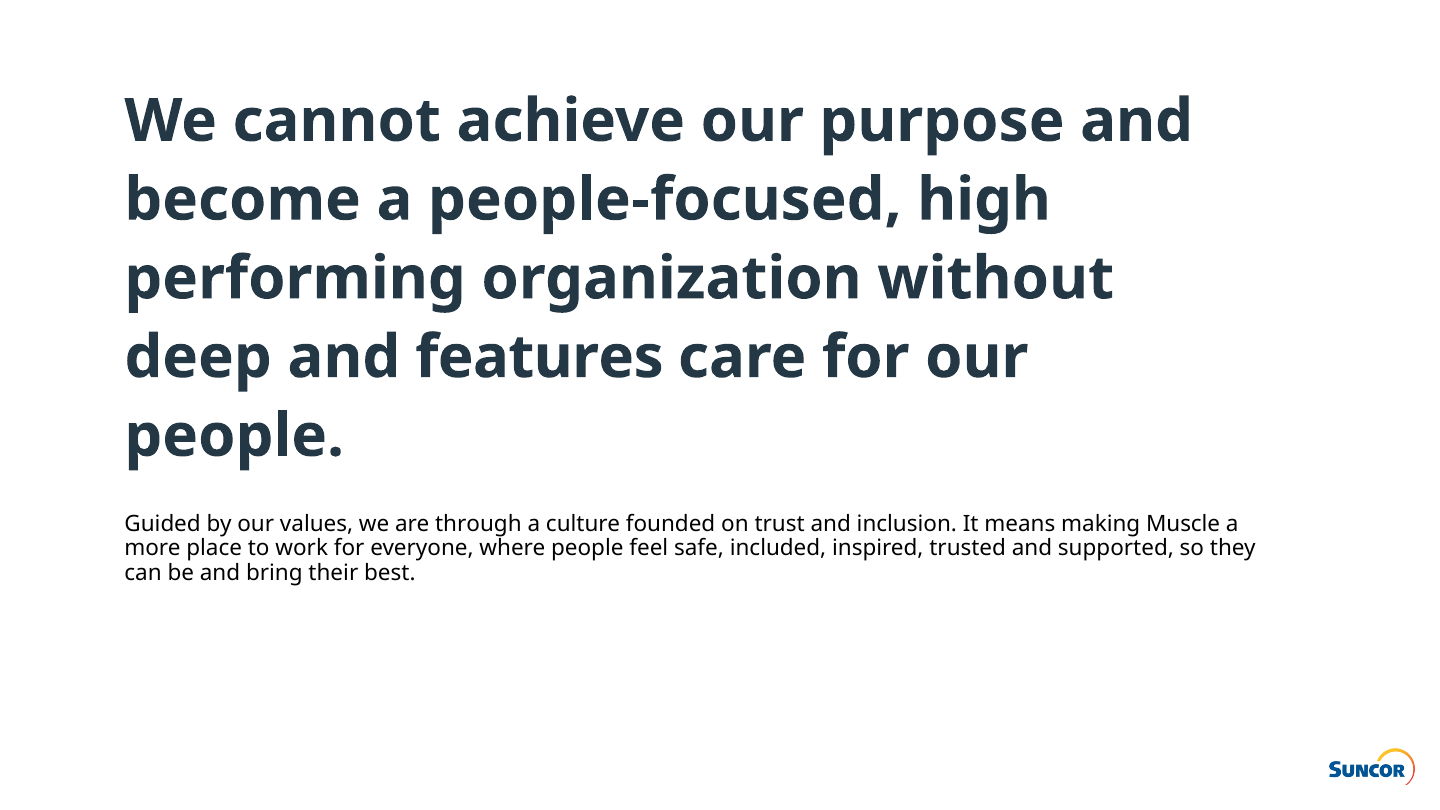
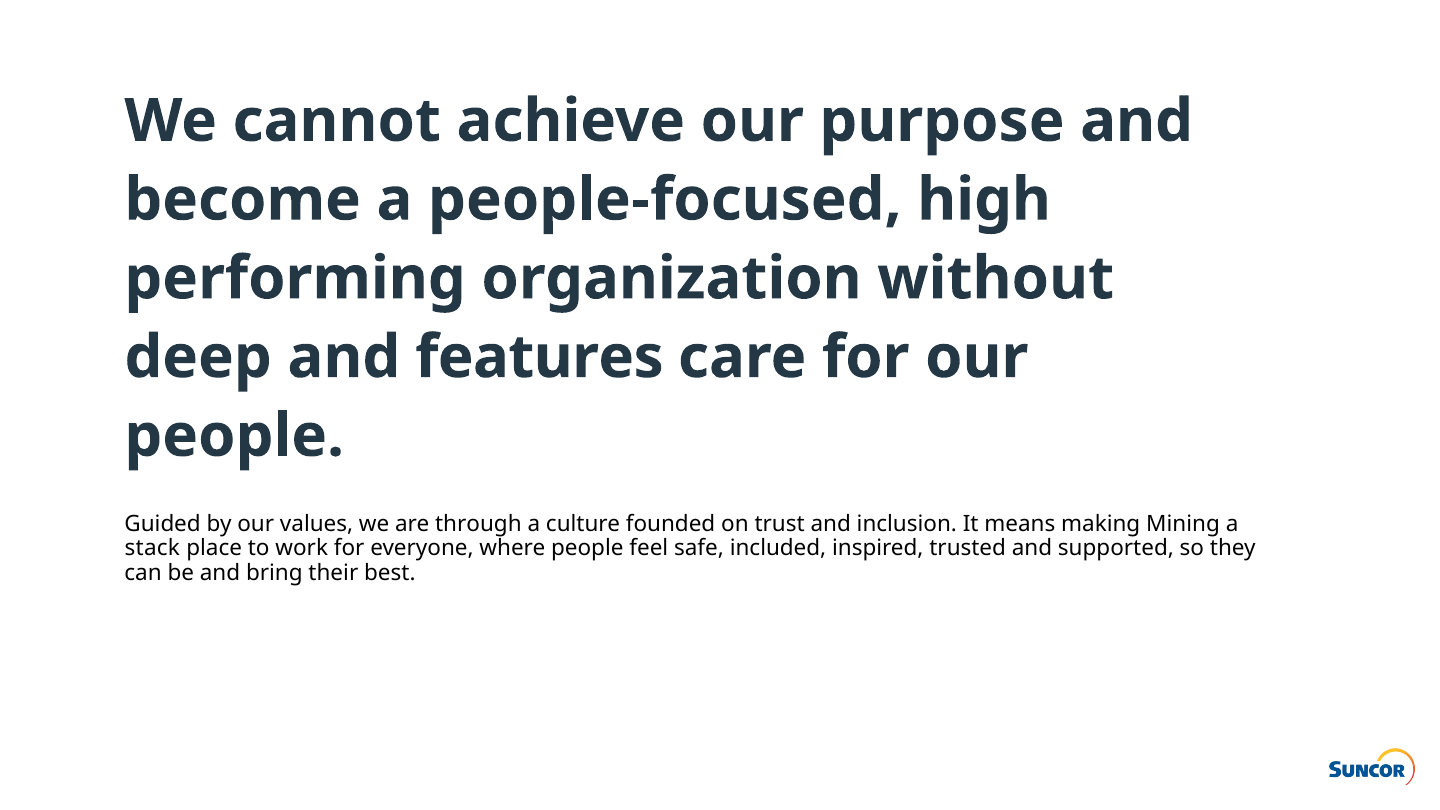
Muscle: Muscle -> Mining (1183, 524)
more: more -> stack (152, 549)
